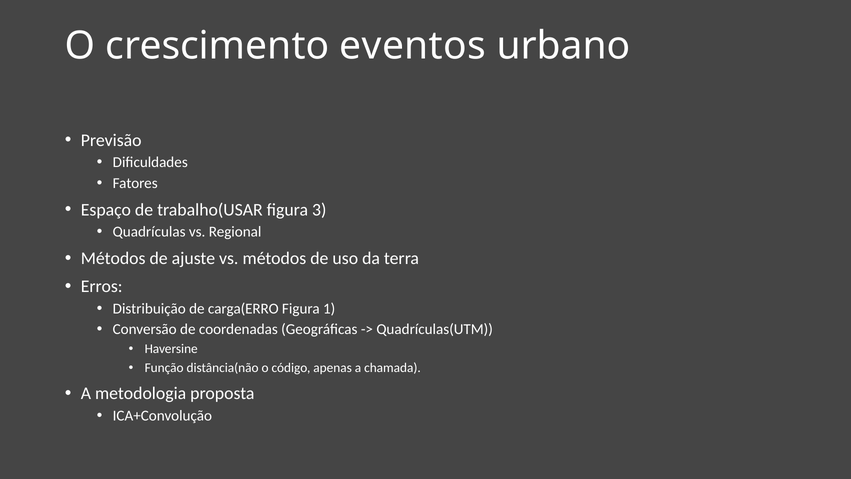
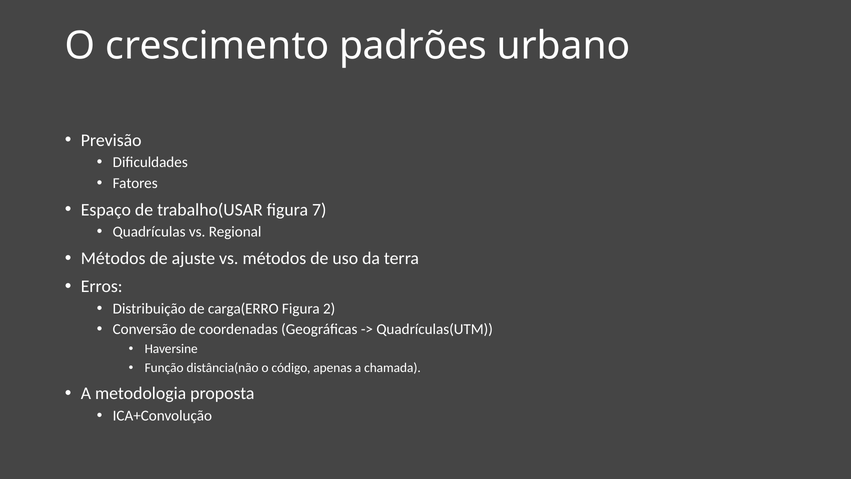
eventos: eventos -> padrões (413, 46)
3: 3 -> 7 (319, 210)
1: 1 -> 2 (329, 308)
